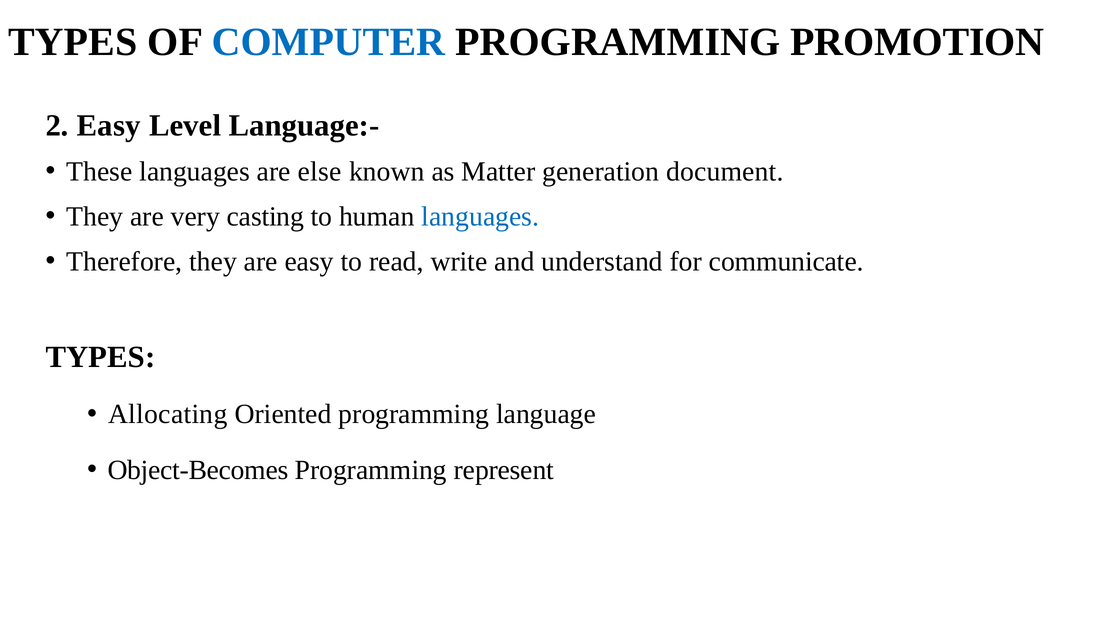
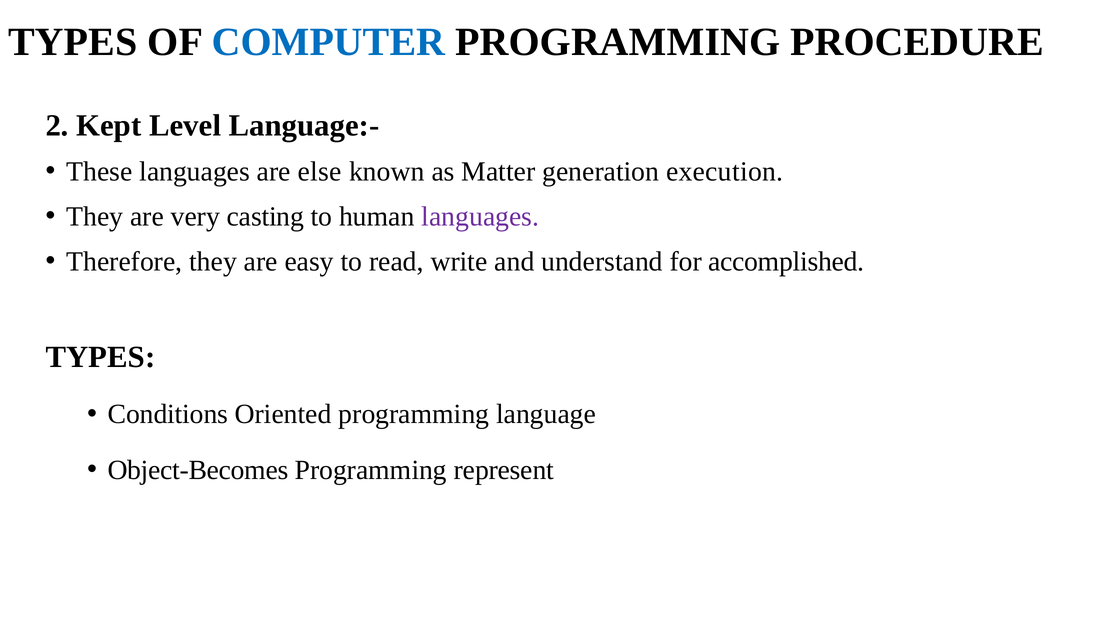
PROMOTION: PROMOTION -> PROCEDURE (917, 42)
2 Easy: Easy -> Kept (109, 125)
document: document -> execution (725, 172)
languages colour: blue -> purple (480, 217)
communicate: communicate -> accomplished (786, 261)
Allocating: Allocating -> Conditions (168, 414)
